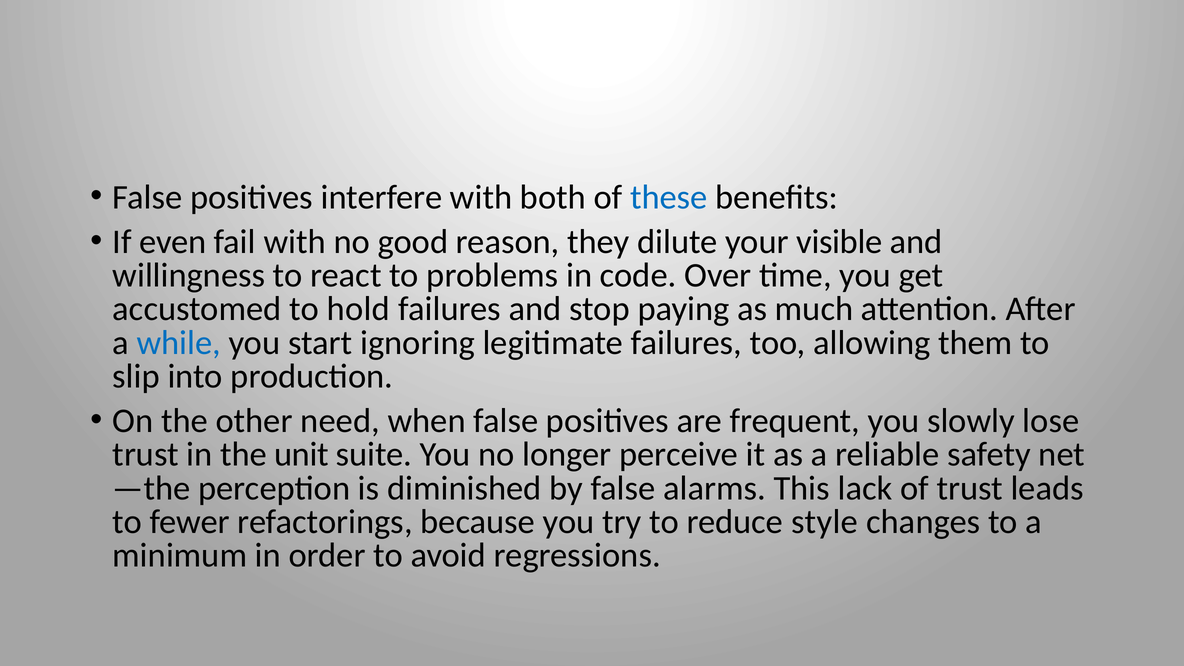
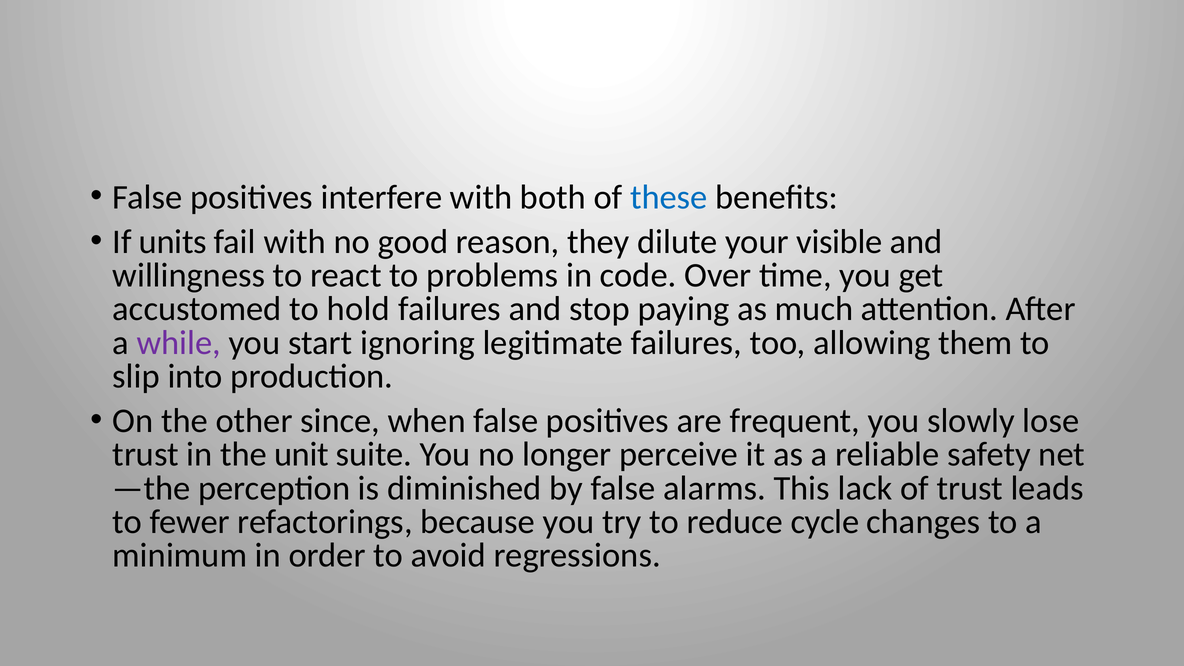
even: even -> units (173, 242)
while colour: blue -> purple (179, 343)
need: need -> since (340, 421)
style: style -> cycle (825, 522)
